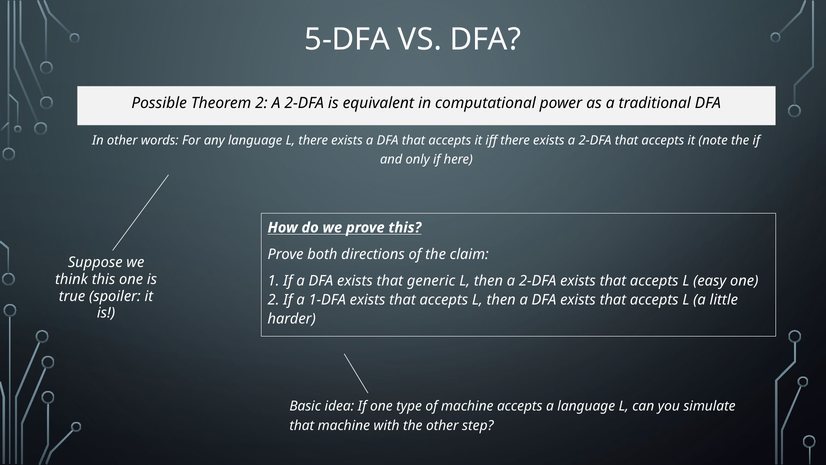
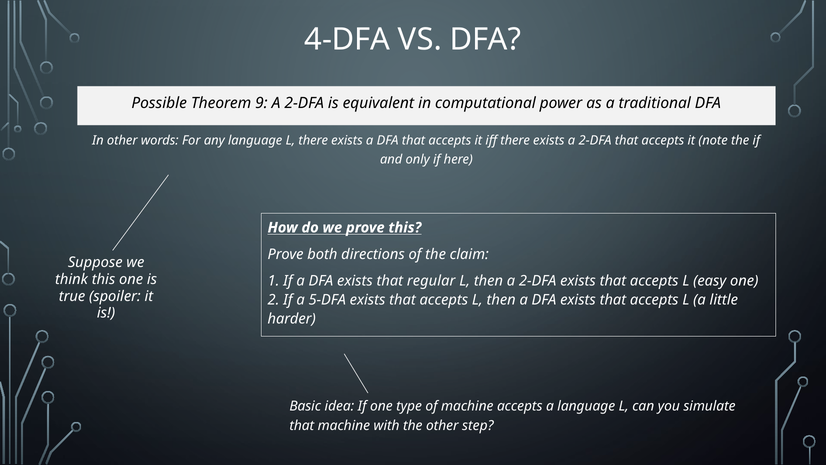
5-DFA: 5-DFA -> 4-DFA (347, 40)
Theorem 2: 2 -> 9 (261, 103)
generic: generic -> regular (431, 281)
1-DFA: 1-DFA -> 5-DFA (327, 300)
